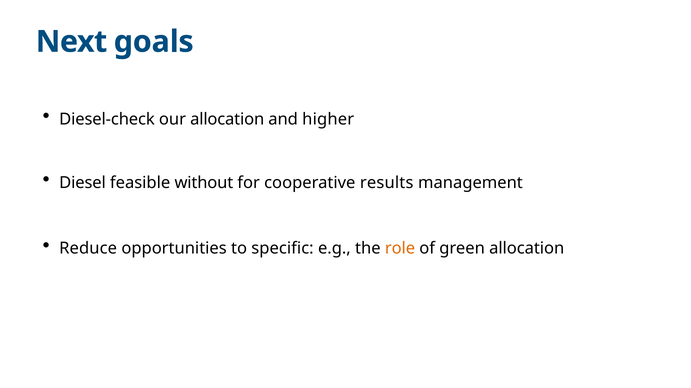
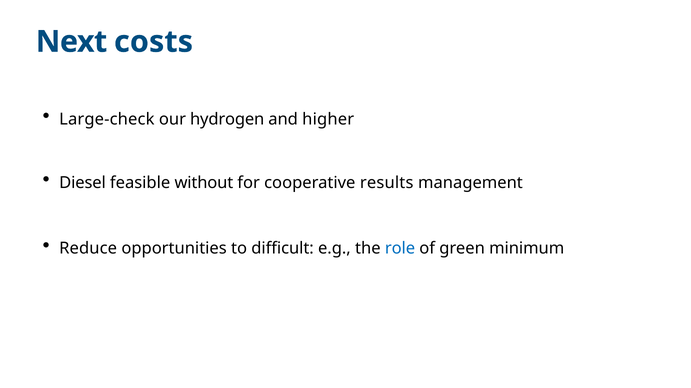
goals: goals -> costs (154, 42)
Diesel-check: Diesel-check -> Large-check (107, 119)
our allocation: allocation -> hydrogen (227, 119)
specific: specific -> difficult (283, 249)
role colour: orange -> blue (400, 249)
green allocation: allocation -> minimum (527, 249)
